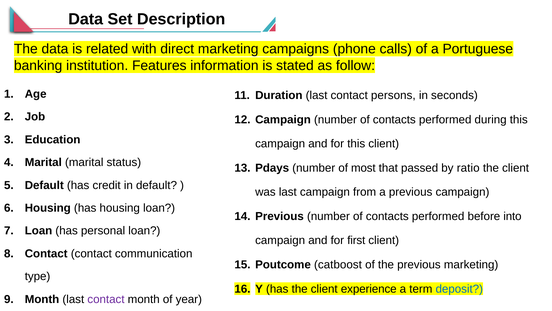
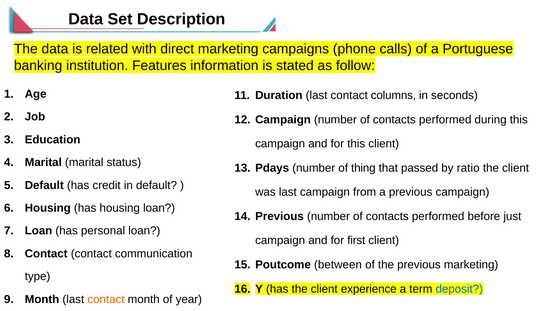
persons: persons -> columns (393, 95)
most: most -> thing (363, 168)
into: into -> just (512, 216)
catboost: catboost -> between (338, 264)
contact colour: purple -> orange (106, 299)
